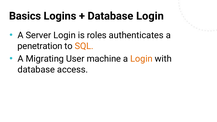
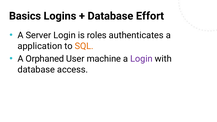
Database Login: Login -> Effort (150, 16)
penetration: penetration -> application (40, 46)
Migrating: Migrating -> Orphaned (45, 59)
Login colour: orange -> purple (141, 59)
